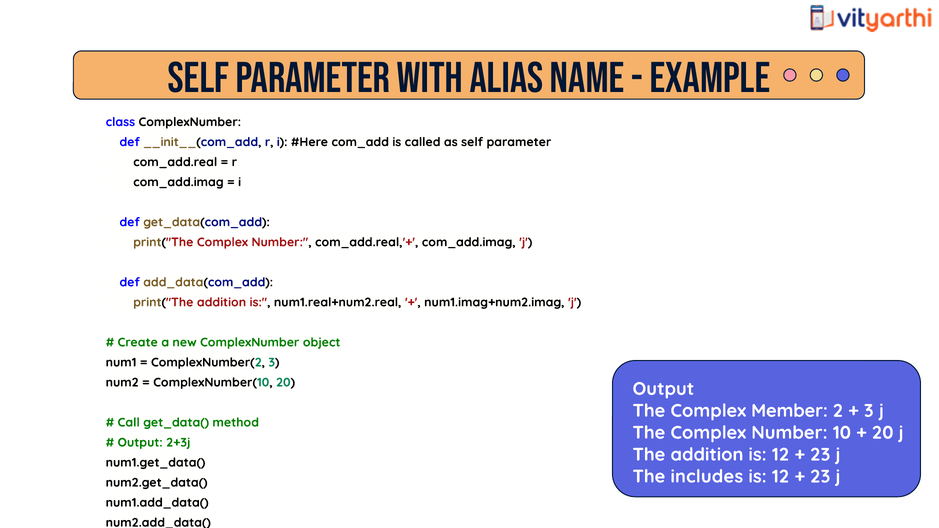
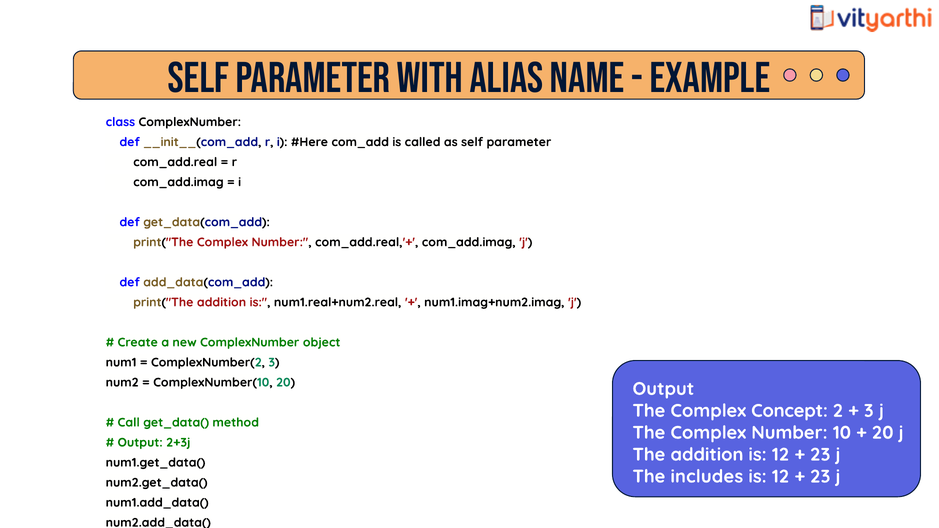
Member: Member -> Concept (790, 411)
